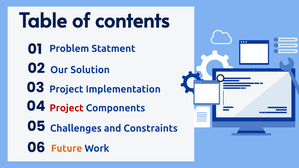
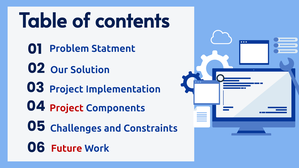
Future colour: orange -> red (67, 149)
